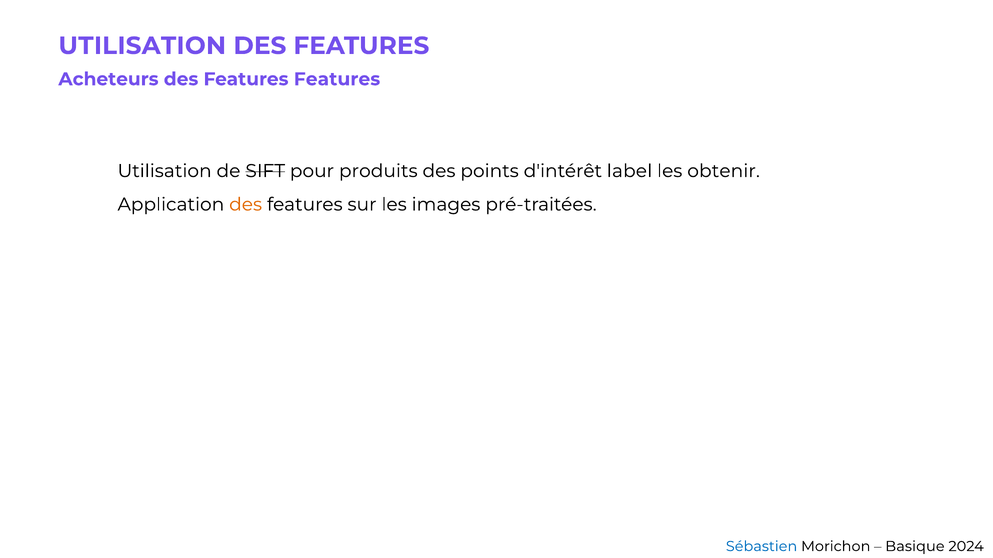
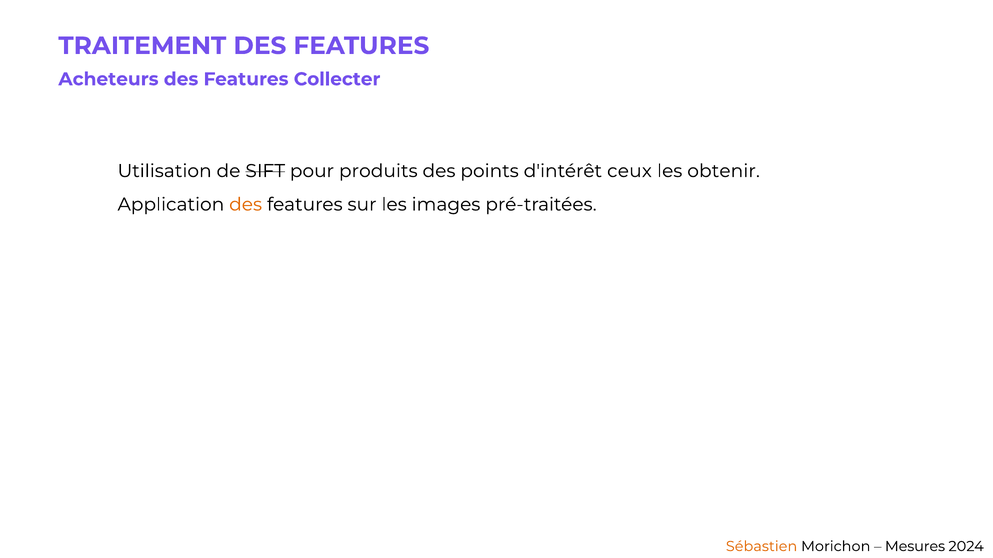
UTILISATION: UTILISATION -> TRAITEMENT (142, 46)
Features Features: Features -> Collecter (337, 79)
label: label -> ceux (629, 171)
Sébastien colour: blue -> orange (762, 547)
Basique: Basique -> Mesures (915, 547)
